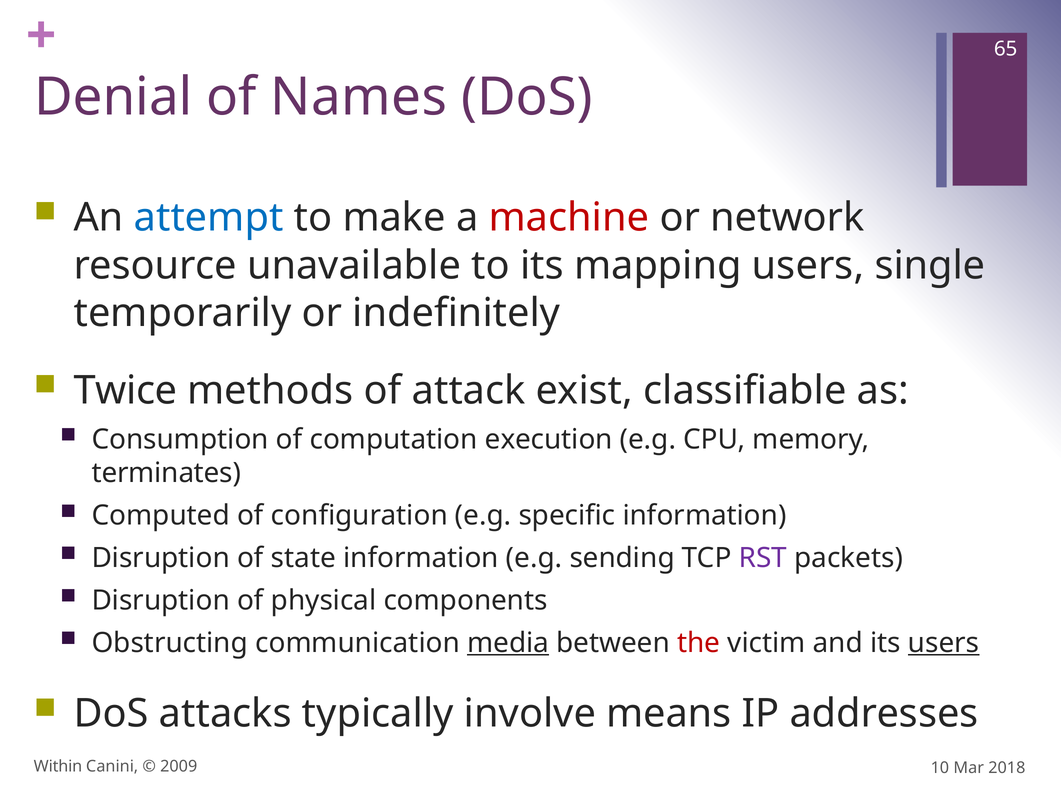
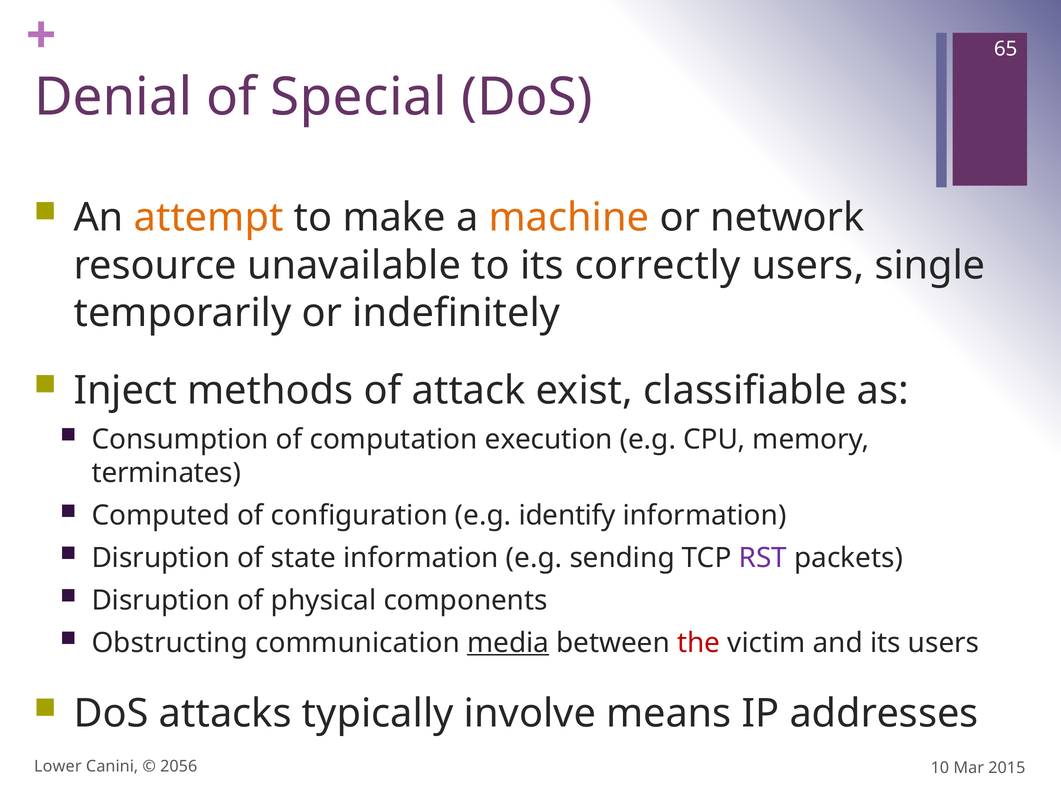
Names: Names -> Special (359, 97)
attempt colour: blue -> orange (209, 218)
machine colour: red -> orange (569, 218)
mapping: mapping -> correctly (658, 265)
Twice: Twice -> Inject (125, 391)
specific: specific -> identify (567, 515)
users underline: present -> none (944, 643)
Within: Within -> Lower (58, 766)
2009: 2009 -> 2056 (179, 766)
2018: 2018 -> 2015 (1007, 768)
